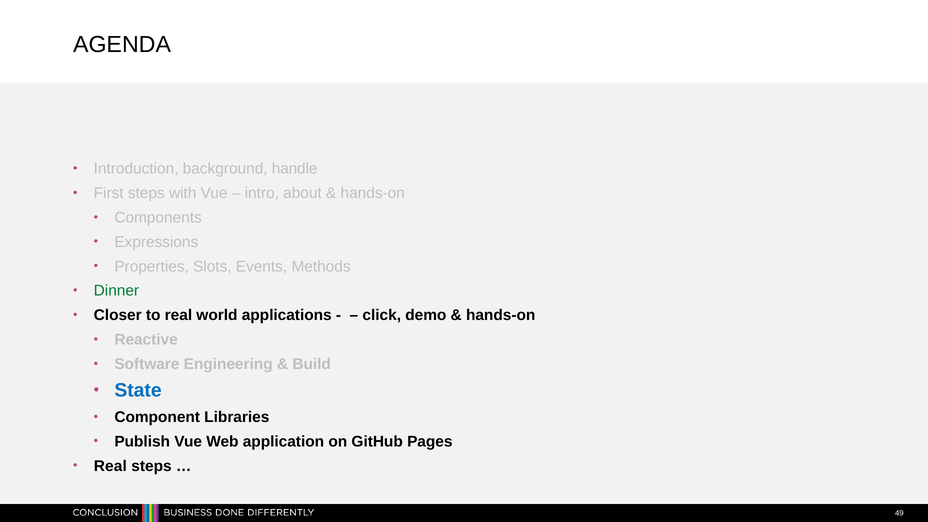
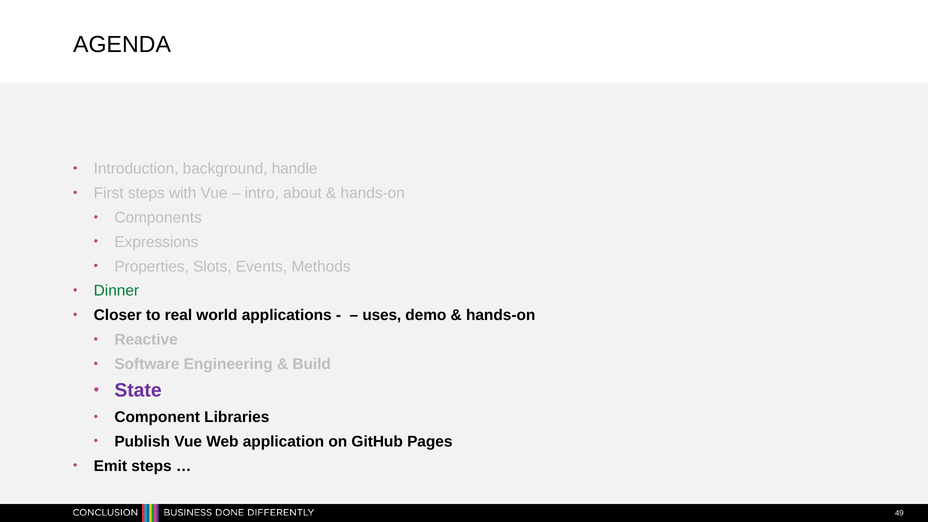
click: click -> uses (382, 315)
State colour: blue -> purple (138, 391)
Real: Real -> Emit (110, 466)
